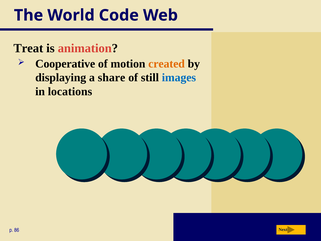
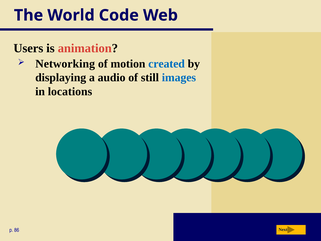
Treat: Treat -> Users (28, 48)
Cooperative: Cooperative -> Networking (65, 64)
created colour: orange -> blue (167, 64)
share: share -> audio (112, 78)
